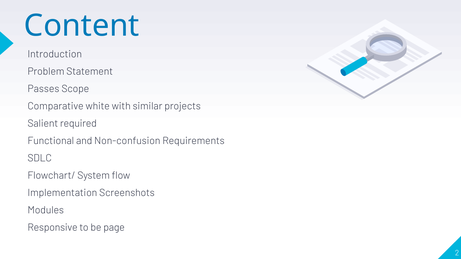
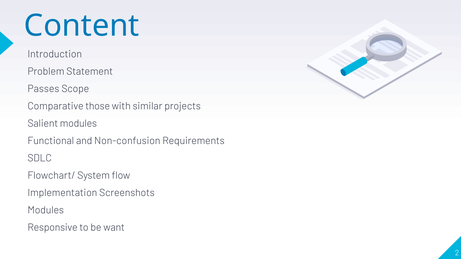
white: white -> those (98, 106)
Salient required: required -> modules (78, 124)
page: page -> want (114, 228)
